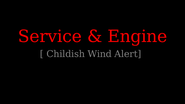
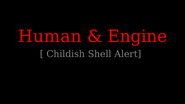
Service: Service -> Human (50, 36)
Wind: Wind -> Shell (100, 54)
